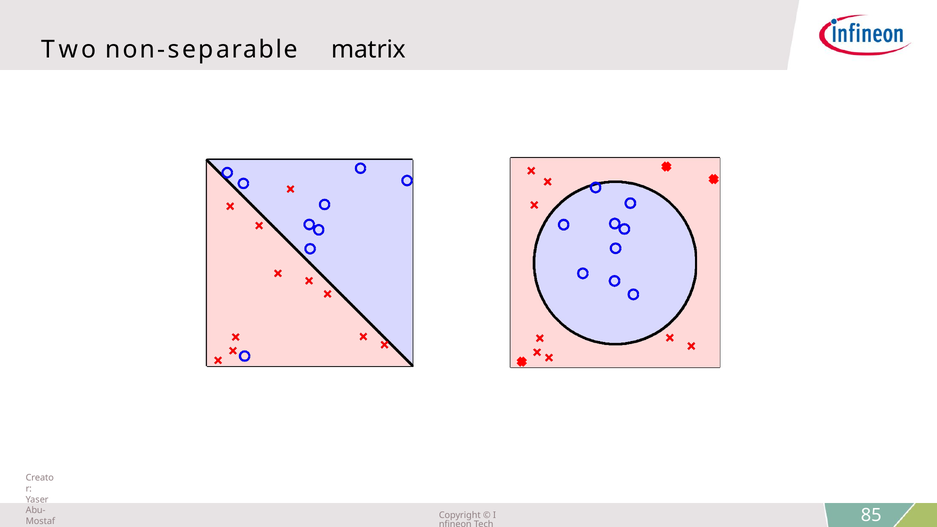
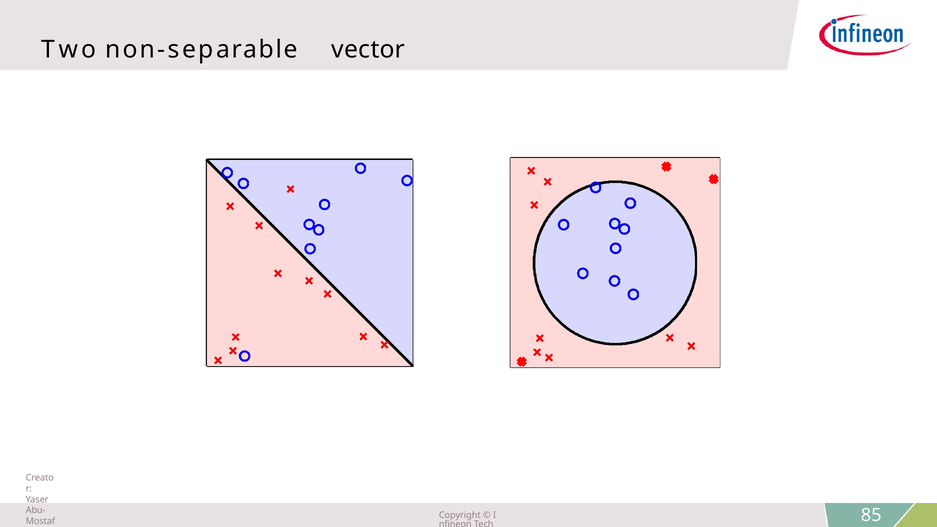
matrix: matrix -> vector (368, 50)
